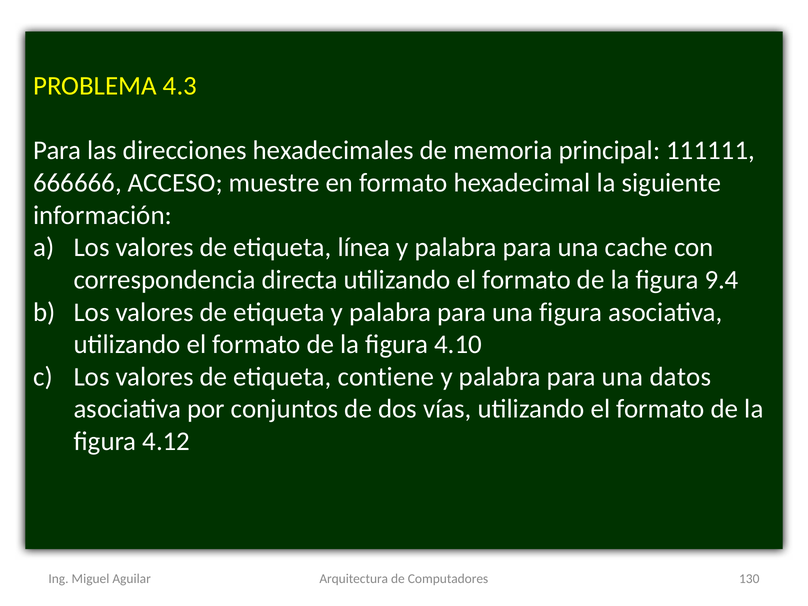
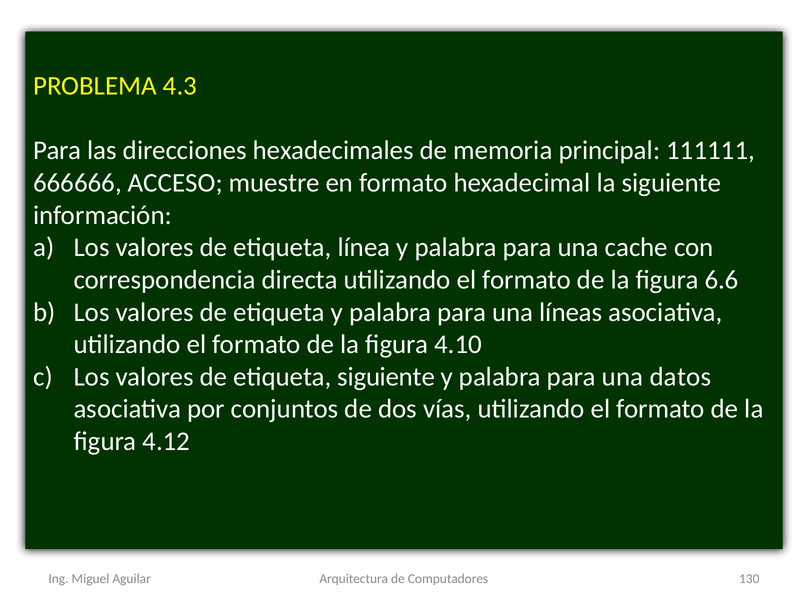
9.4: 9.4 -> 6.6 (722, 280)
una figura: figura -> líneas (571, 312)
etiqueta contiene: contiene -> siguiente (386, 377)
